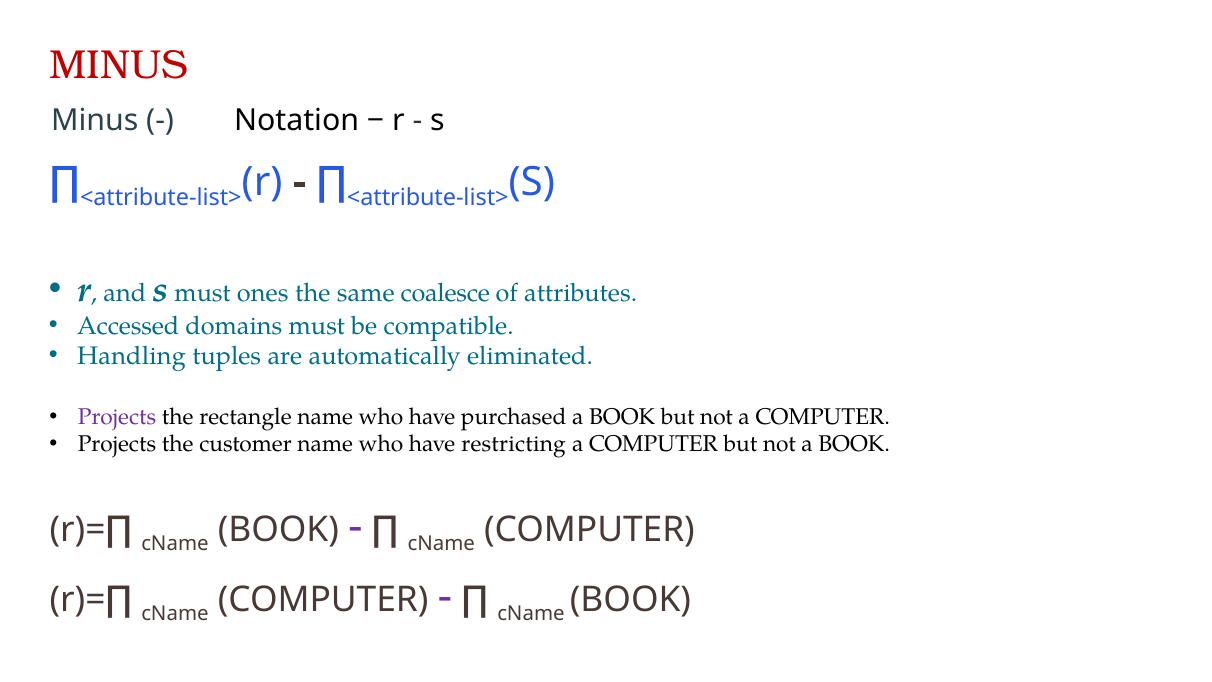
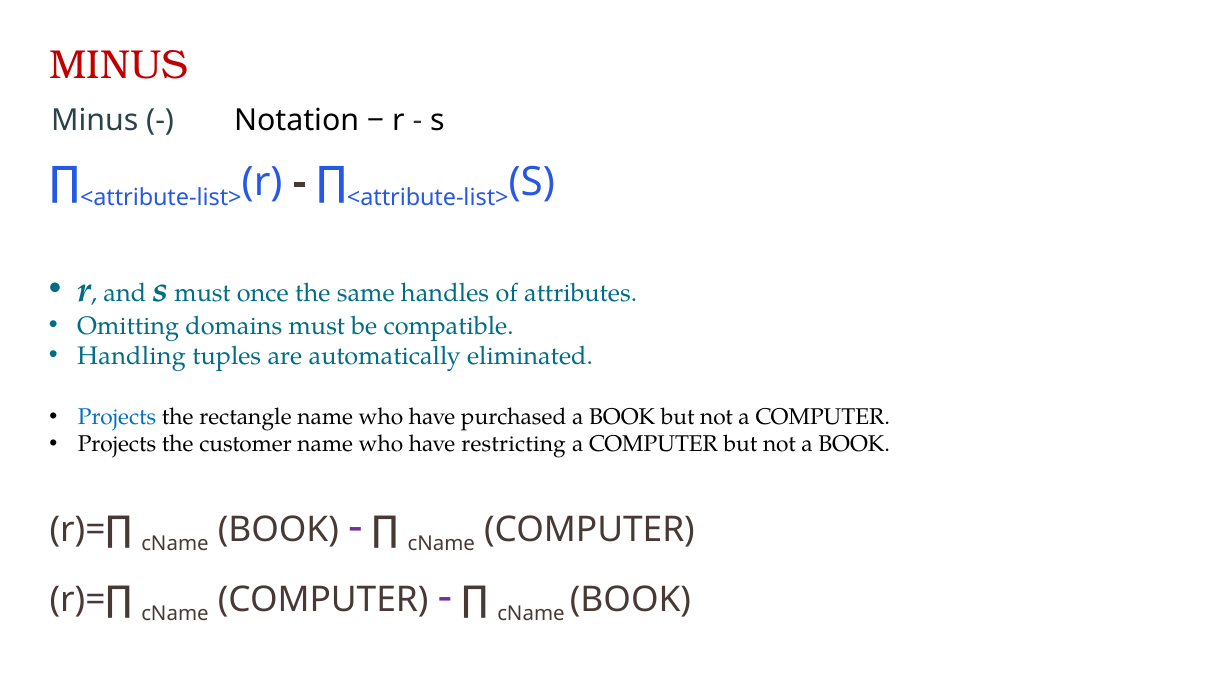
ones: ones -> once (263, 293)
coalesce: coalesce -> handles (445, 293)
Accessed: Accessed -> Omitting (128, 326)
Projects colour: purple -> blue (117, 417)
